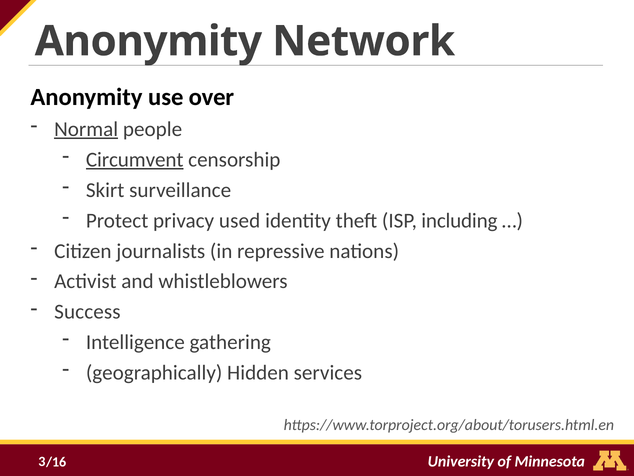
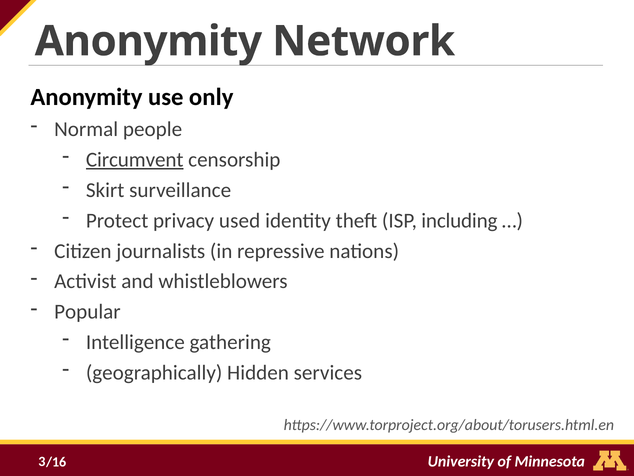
over: over -> only (211, 97)
Normal underline: present -> none (86, 129)
Success: Success -> Popular (87, 312)
